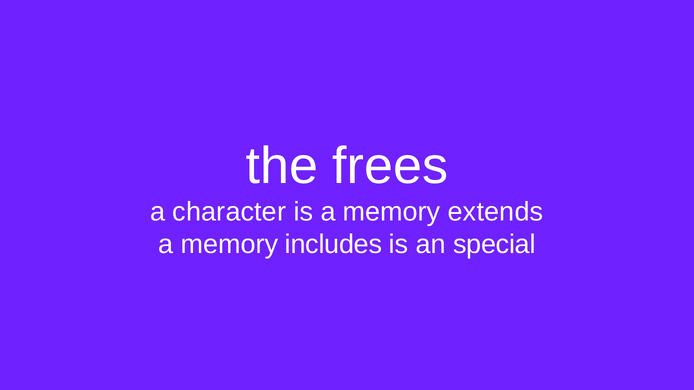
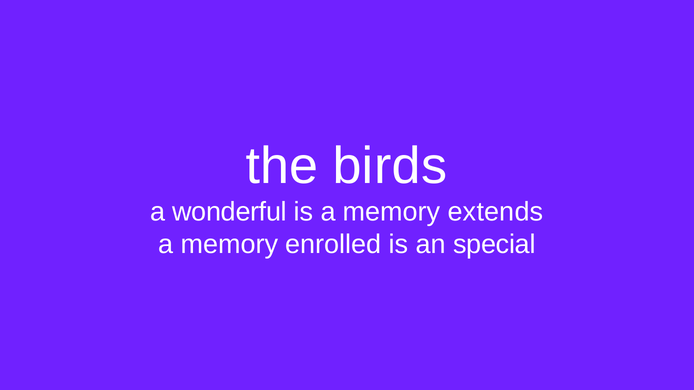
frees: frees -> birds (390, 166)
character: character -> wonderful (230, 212)
includes: includes -> enrolled (333, 244)
